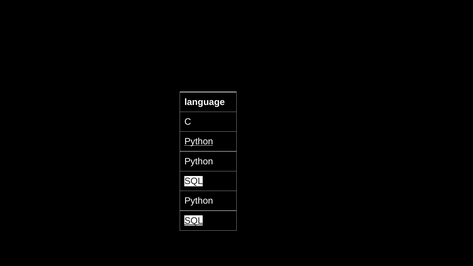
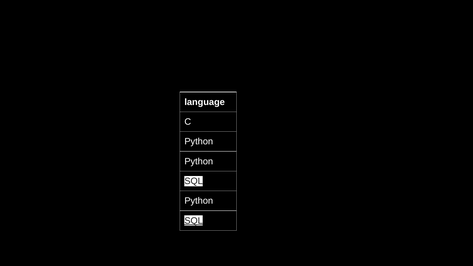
Python underline: present -> none (199, 142)
